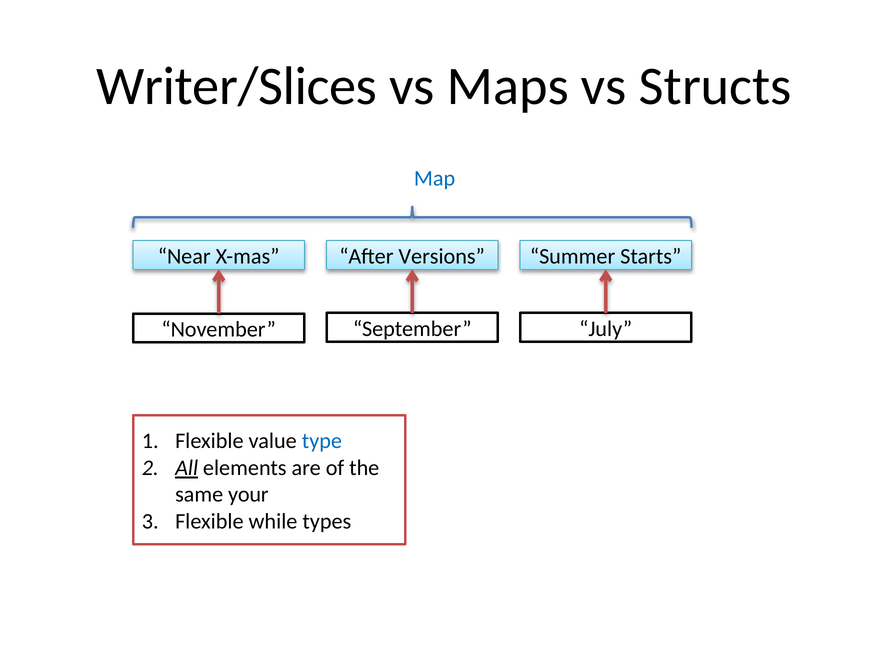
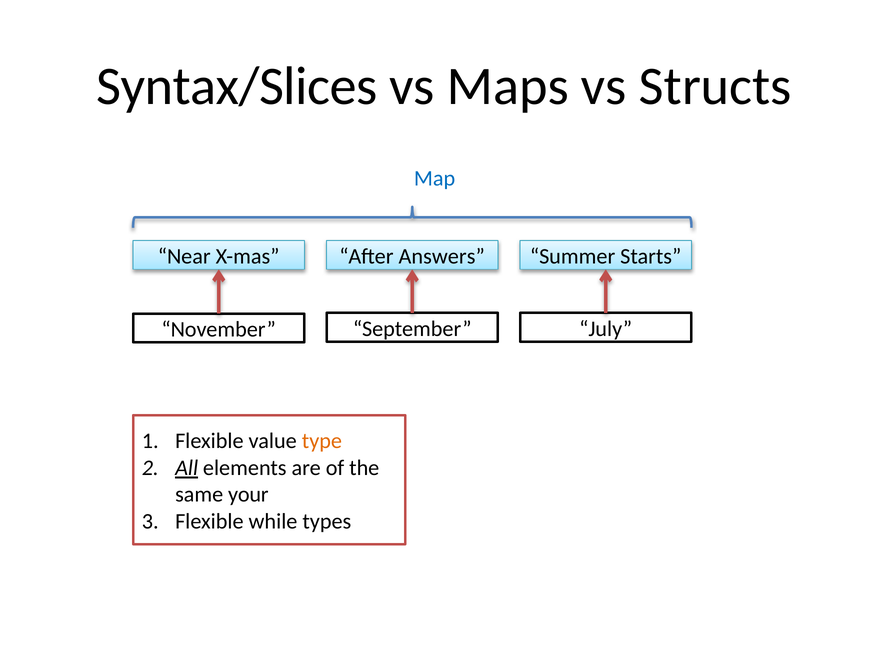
Writer/Slices: Writer/Slices -> Syntax/Slices (237, 86)
Versions: Versions -> Answers (442, 256)
type colour: blue -> orange (322, 441)
